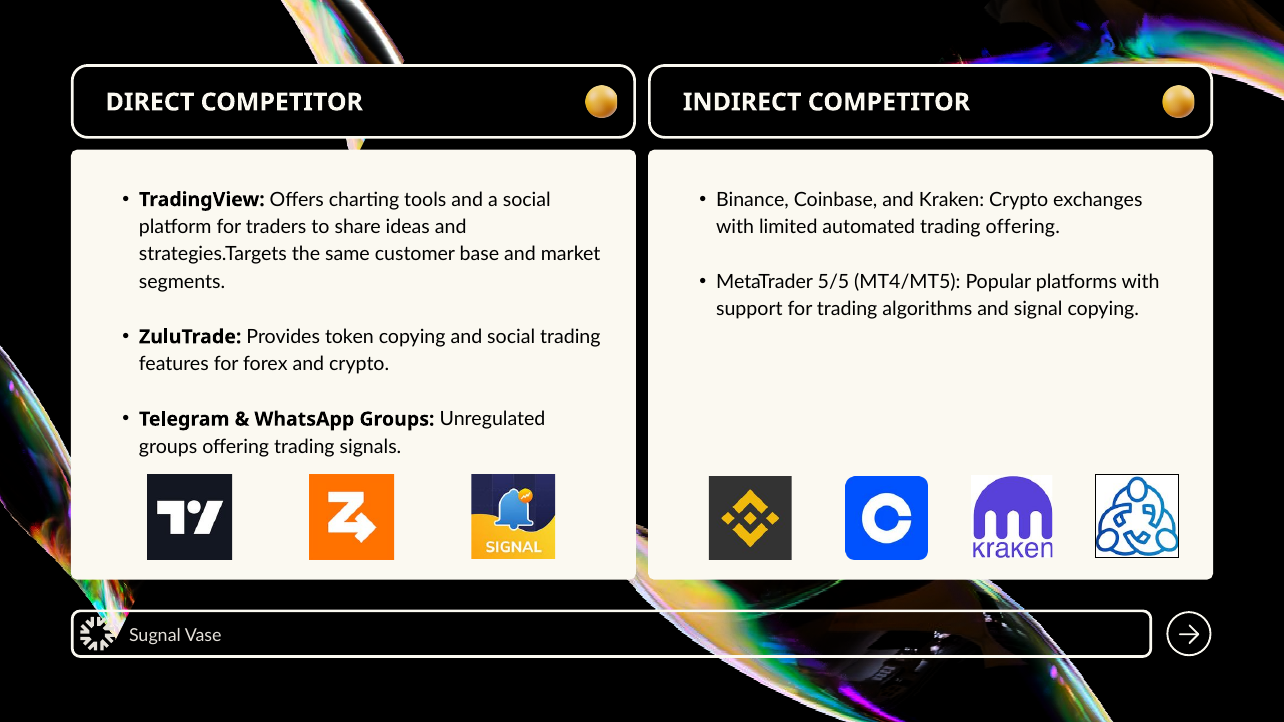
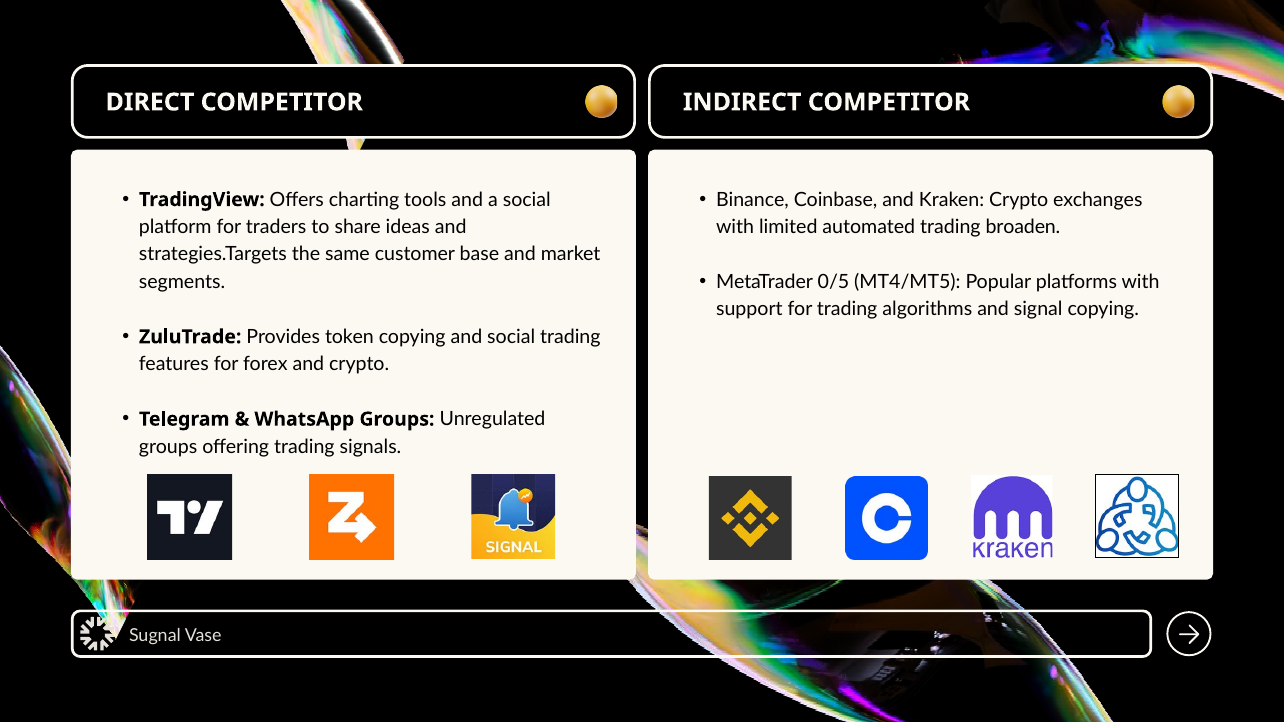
trading offering: offering -> broaden (1023, 227)
5/5: 5/5 -> 0/5 (833, 282)
